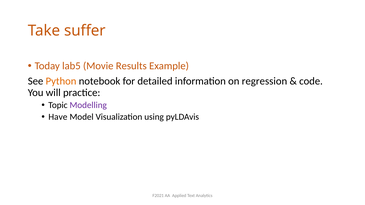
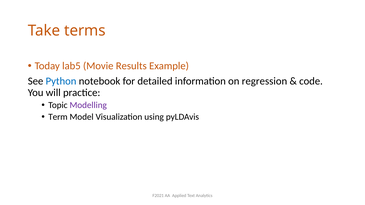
suffer: suffer -> terms (85, 31)
Python colour: orange -> blue (61, 81)
Have: Have -> Term (58, 117)
